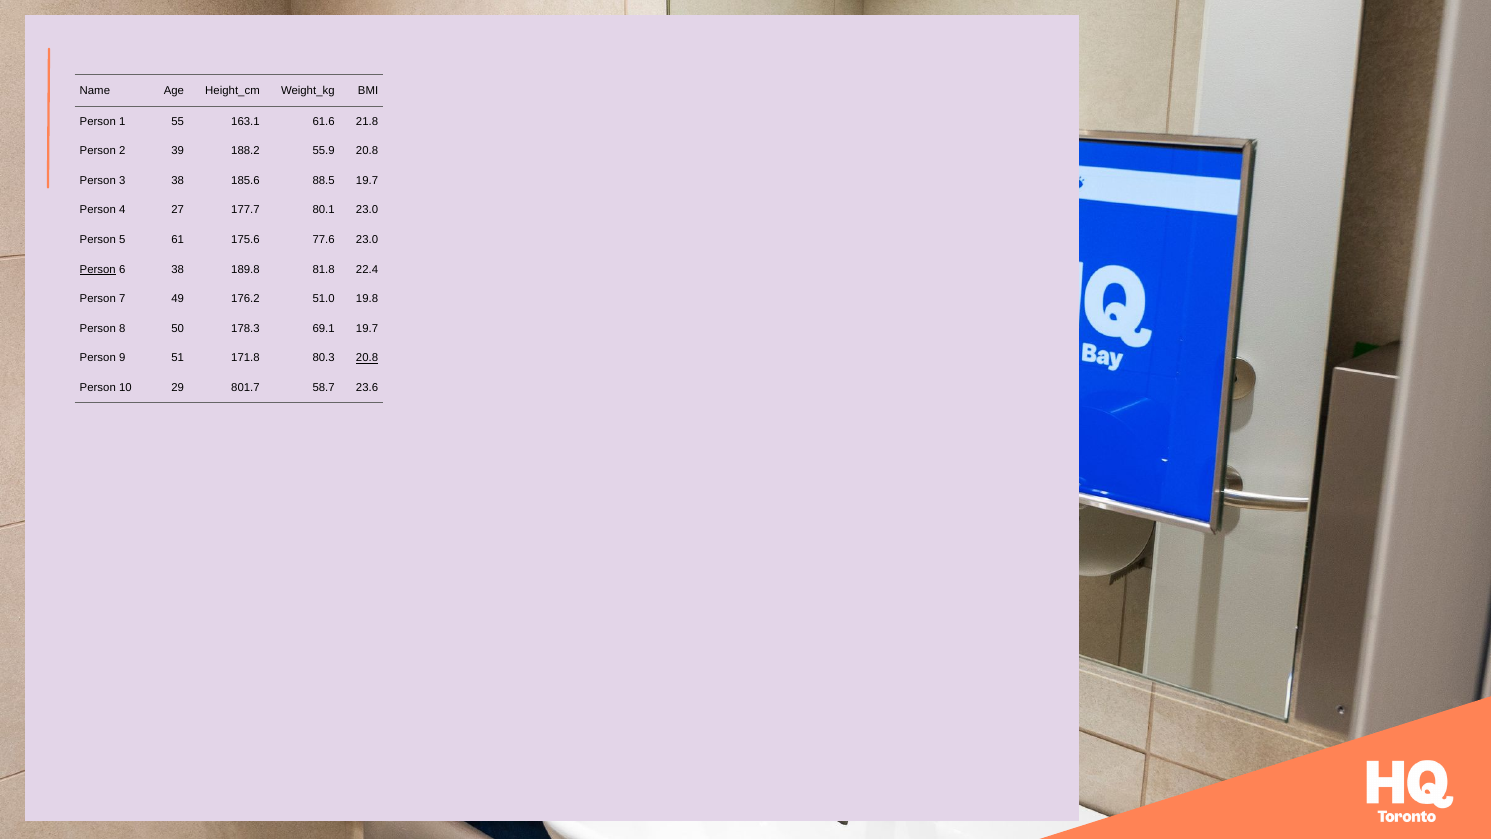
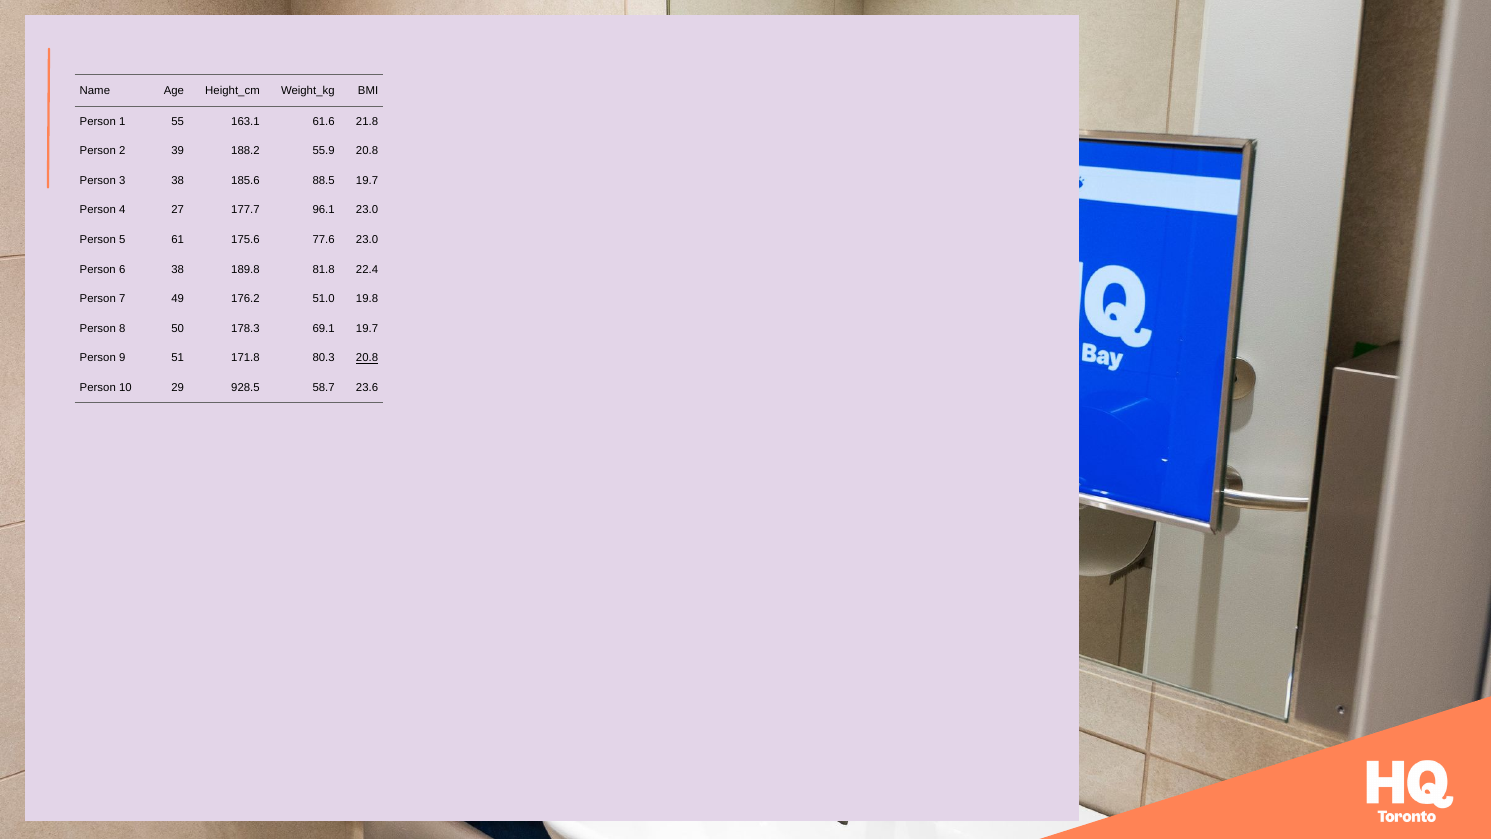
80.1: 80.1 -> 96.1 (324, 210)
Person underline: present -> none (98, 269)
801.7: 801.7 -> 928.5 (245, 388)
